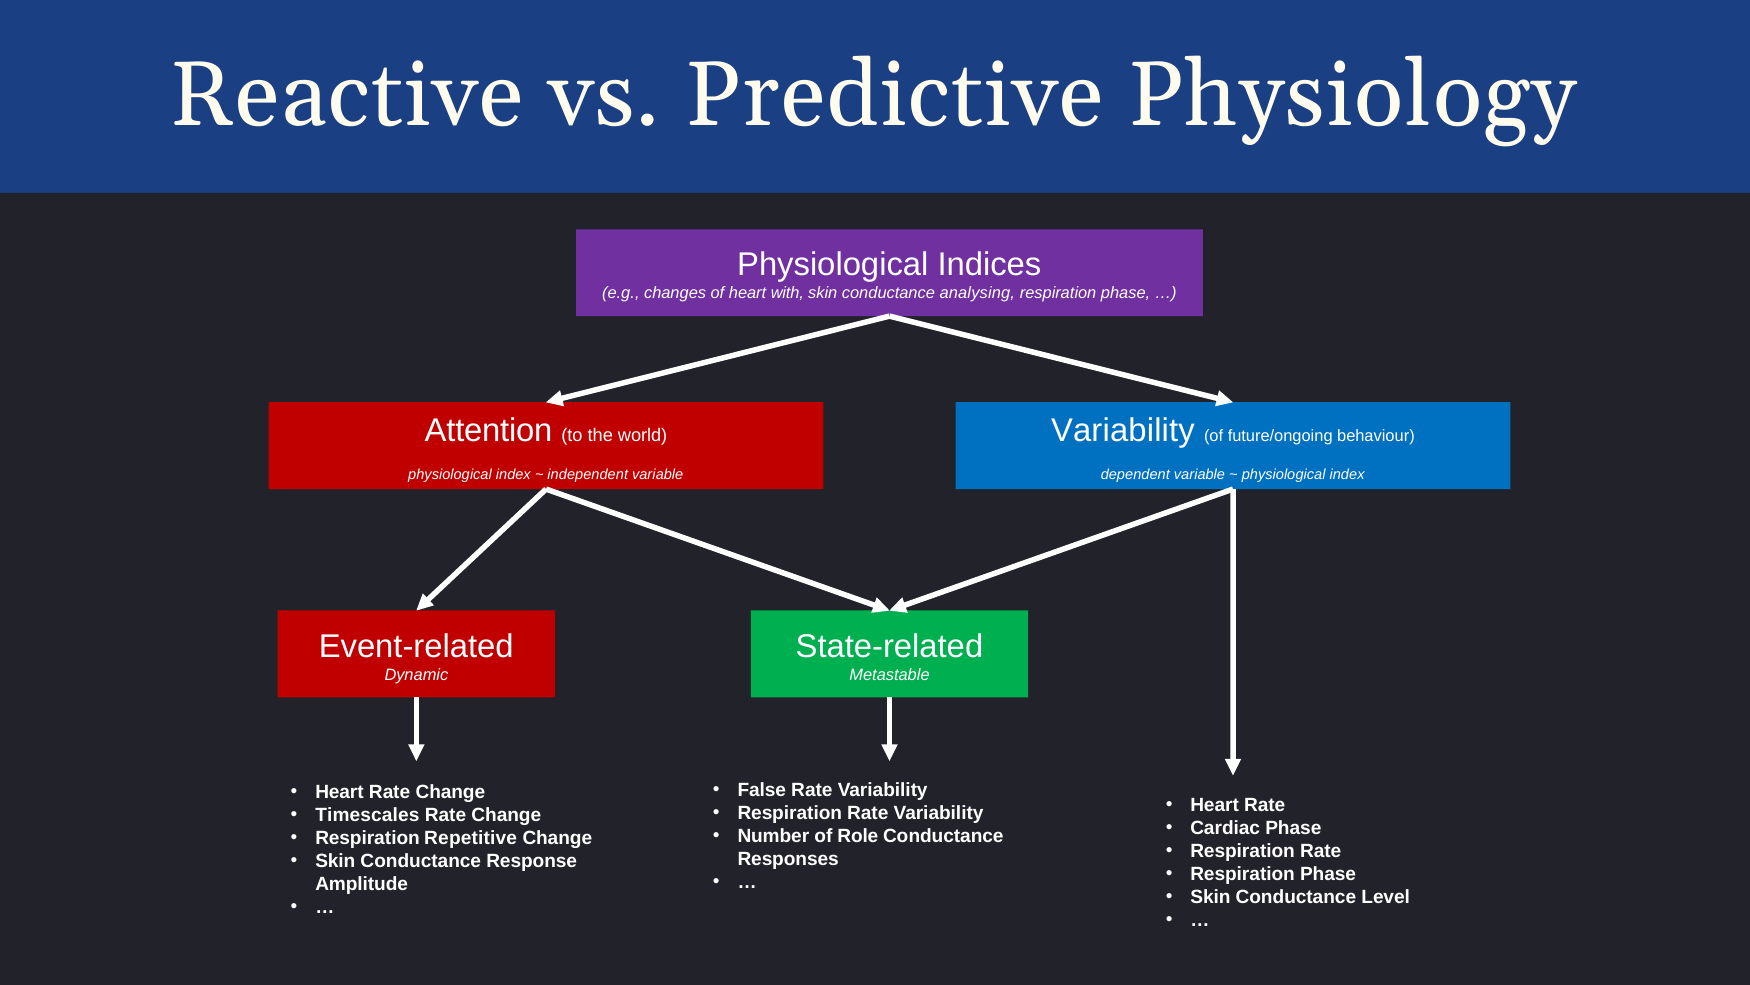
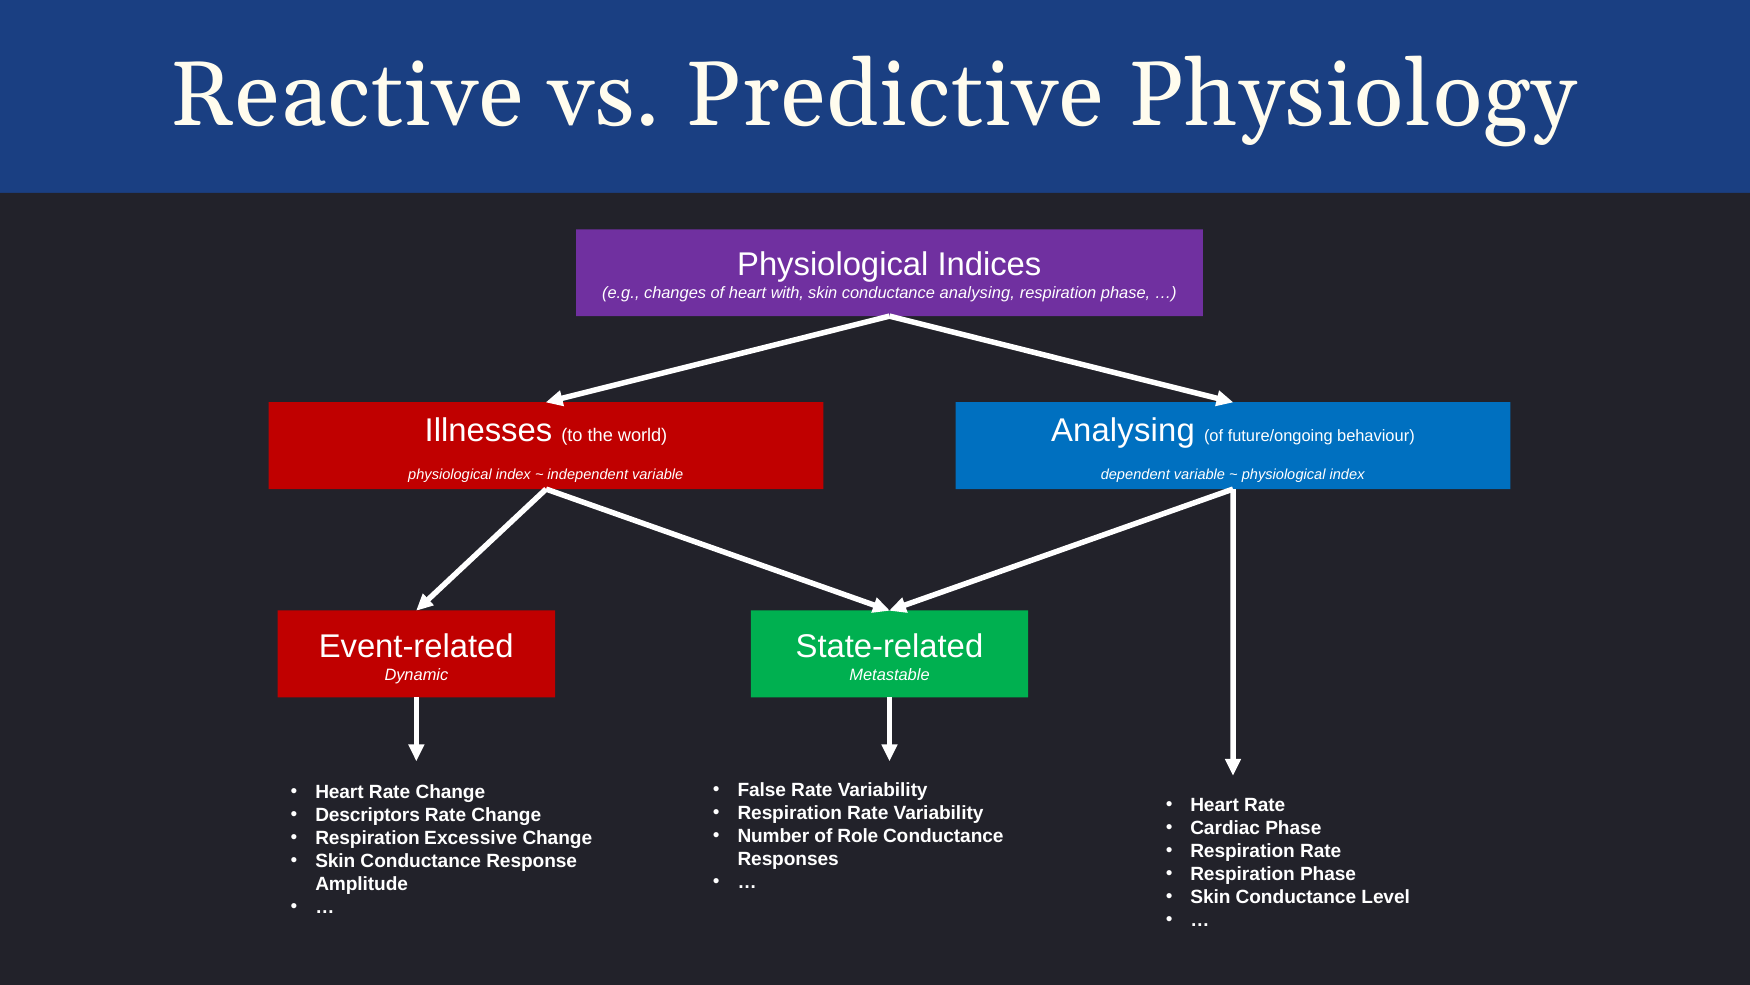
Attention: Attention -> Illnesses (489, 430)
Variability: Variability -> Analysing (1123, 430)
Timescales: Timescales -> Descriptors (368, 815)
Repetitive: Repetitive -> Excessive (471, 838)
